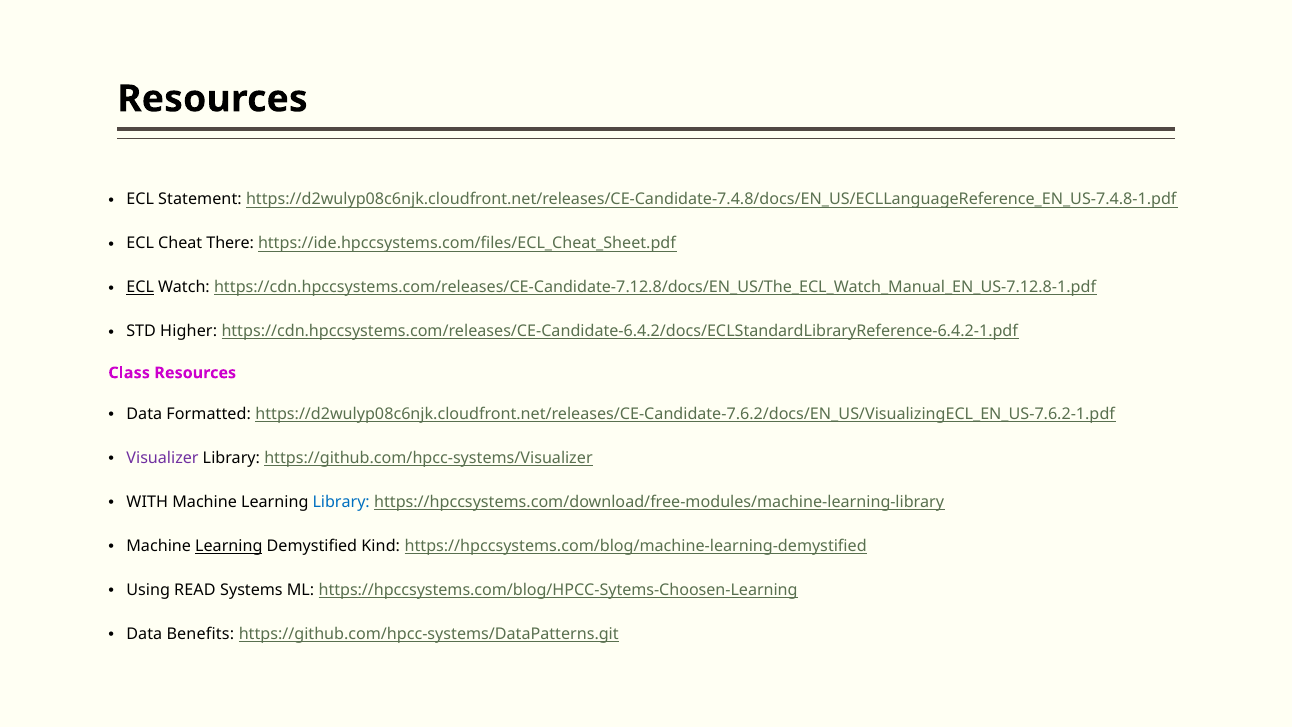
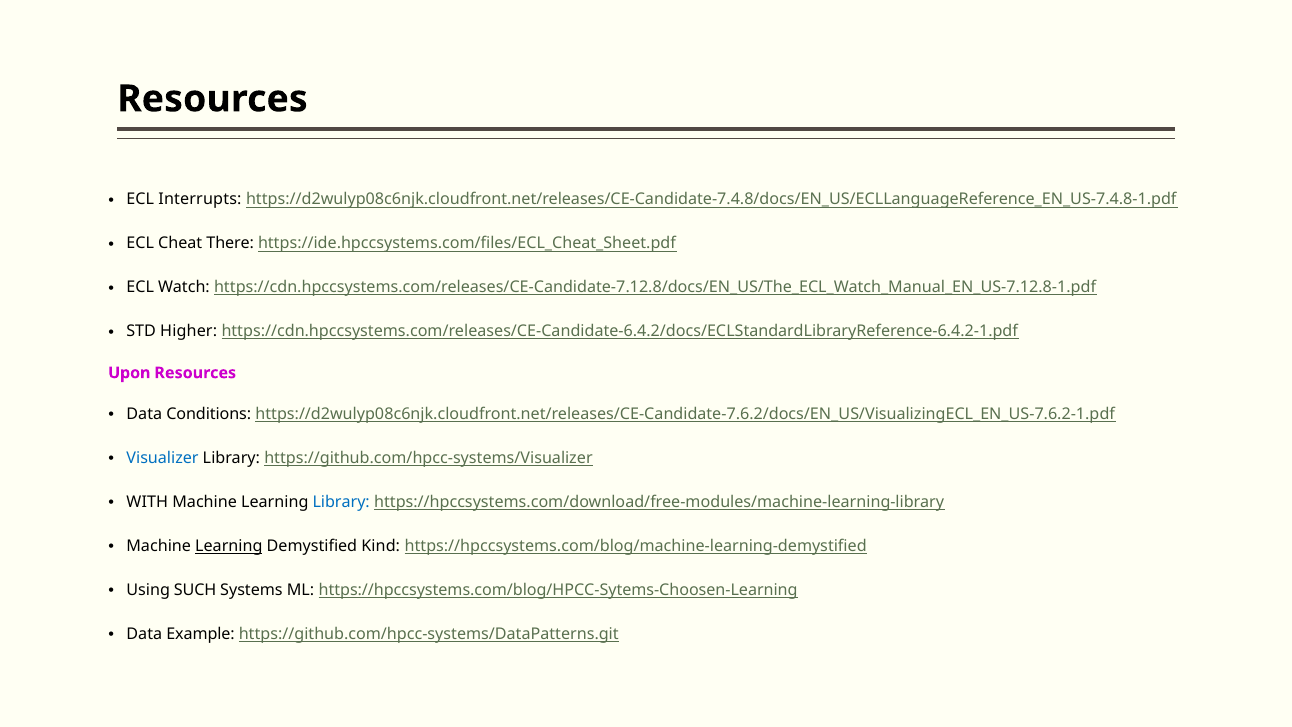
Statement: Statement -> Interrupts (200, 200)
ECL underline: present -> none (140, 287)
Class: Class -> Upon (129, 373)
Formatted: Formatted -> Conditions (209, 414)
Visualizer colour: purple -> blue (163, 458)
READ: READ -> SUCH (195, 590)
Benefits: Benefits -> Example (200, 634)
